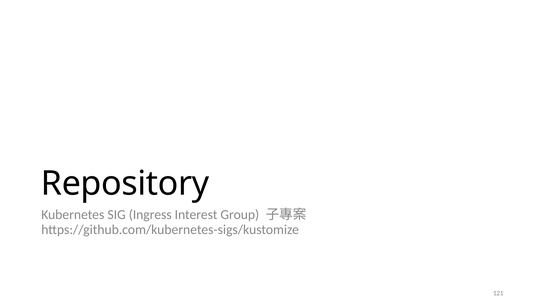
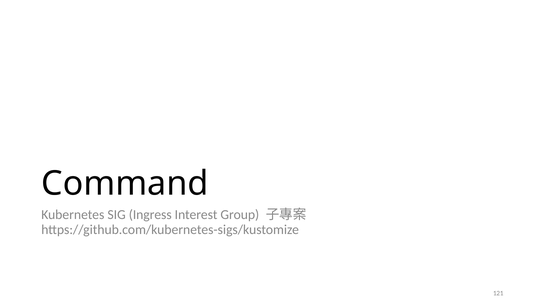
Repository: Repository -> Command (125, 183)
